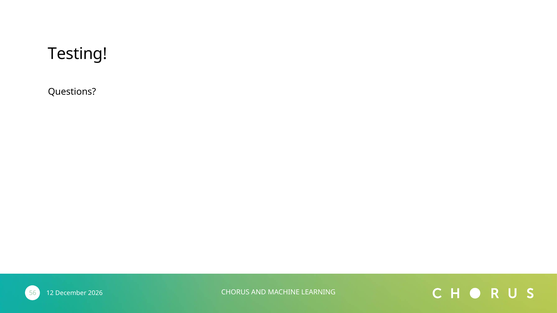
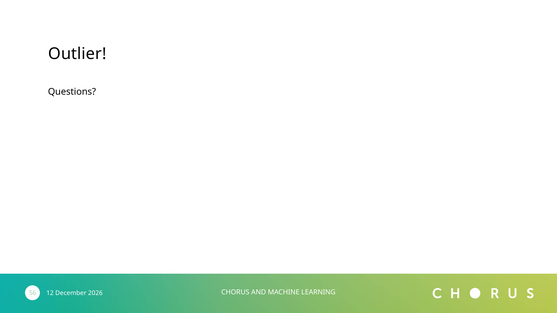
Testing: Testing -> Outlier (77, 54)
